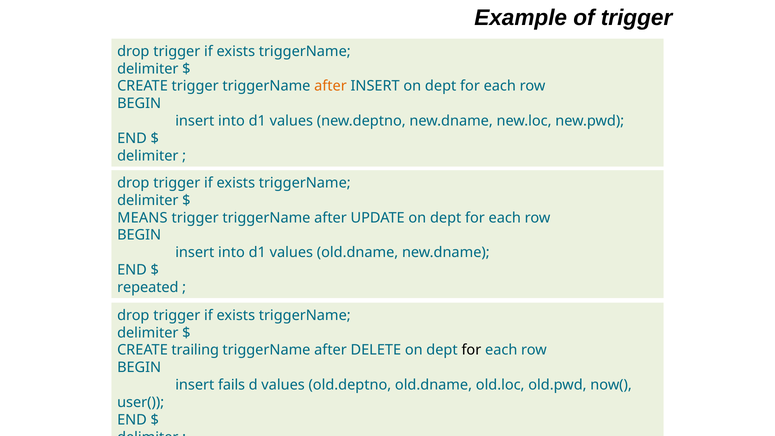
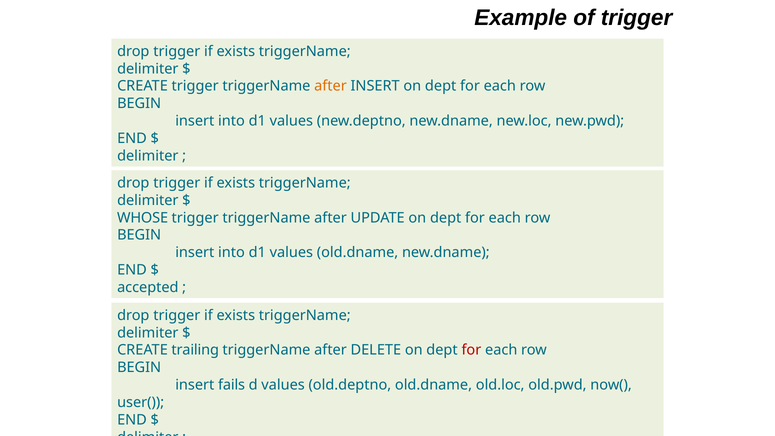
MEANS: MEANS -> WHOSE (143, 218)
repeated: repeated -> accepted (148, 287)
for colour: black -> red (471, 350)
